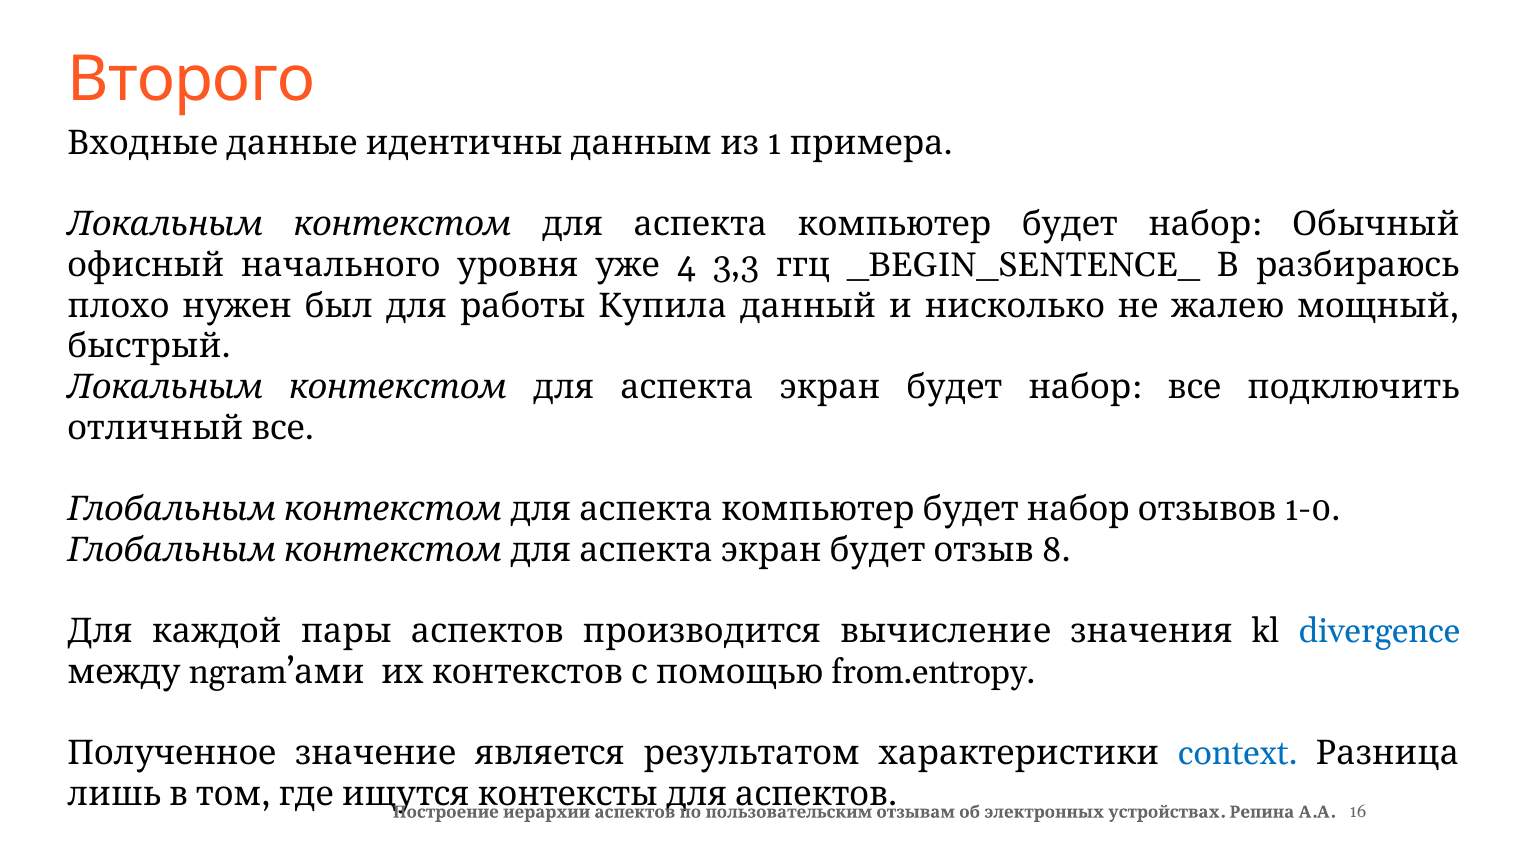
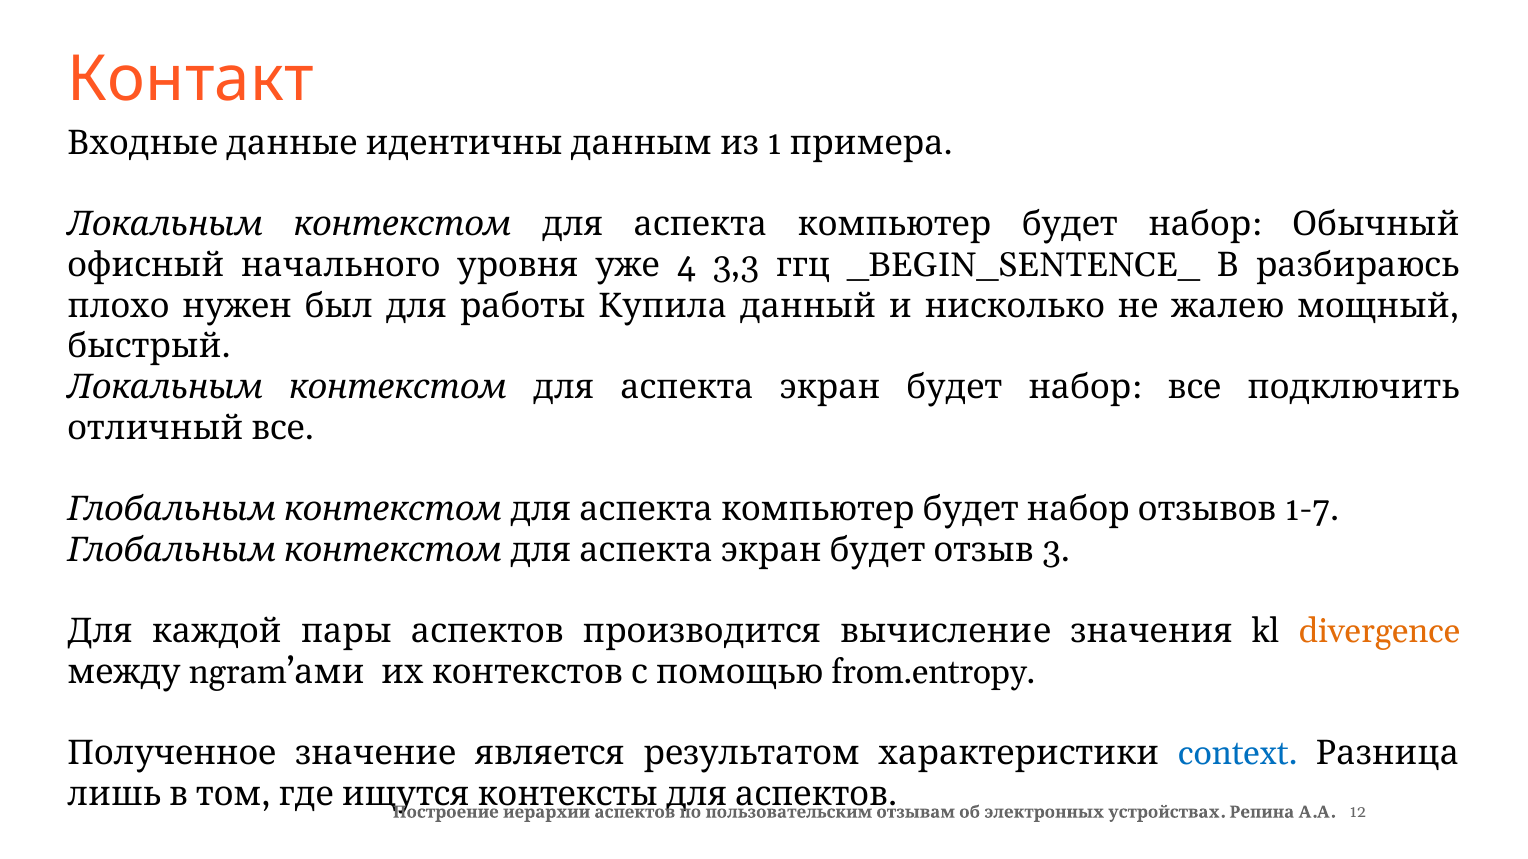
Второго: Второго -> Контакт (191, 79)
1-0: 1-0 -> 1-7 (1312, 510)
8: 8 -> 3 (1056, 551)
divergence colour: blue -> orange (1379, 632)
16: 16 -> 12 (1358, 813)
